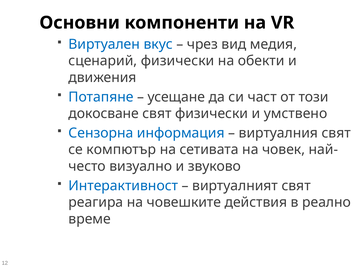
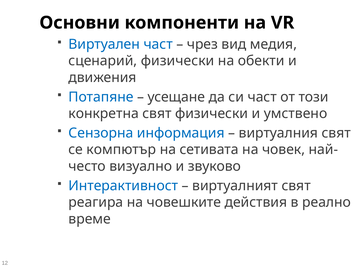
Виртуален вкус: вкус -> част (158, 44)
докосване: докосване -> конкретна (104, 114)
